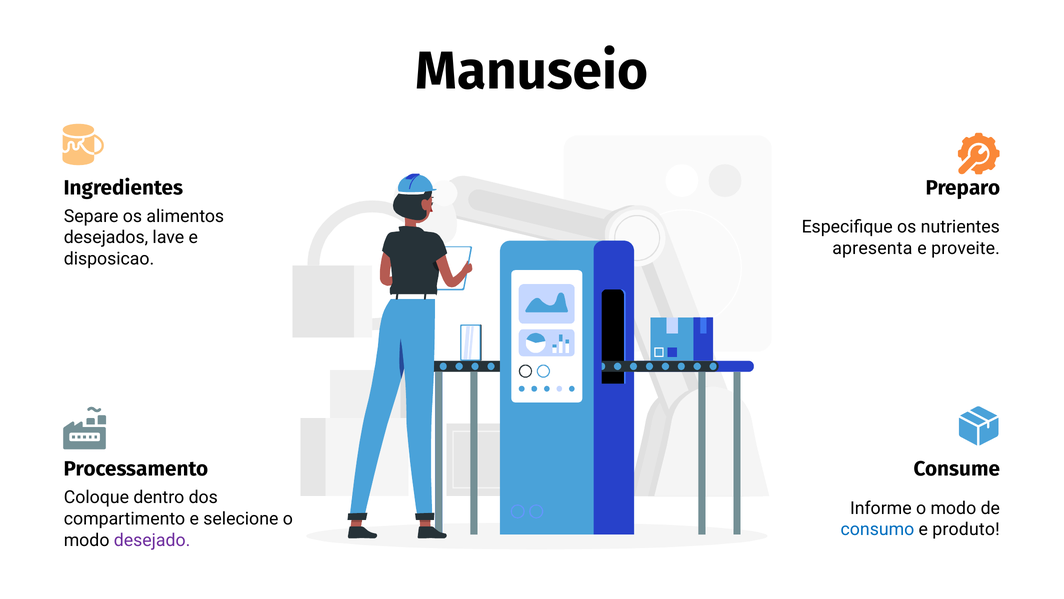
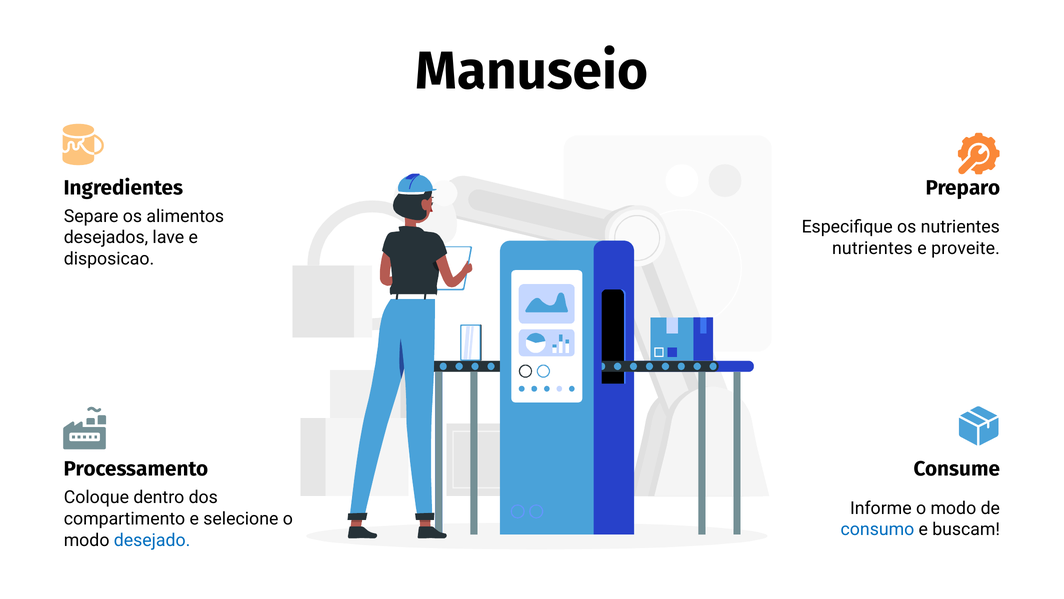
apresenta: apresenta -> nutrientes (872, 248)
produto: produto -> buscam (966, 529)
desejado colour: purple -> blue (152, 540)
